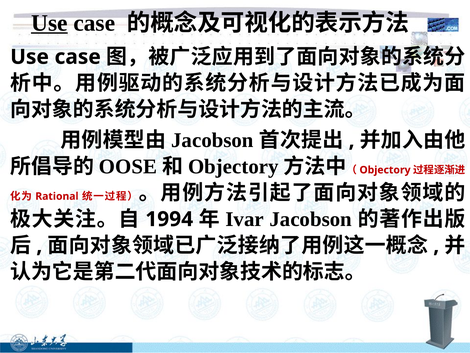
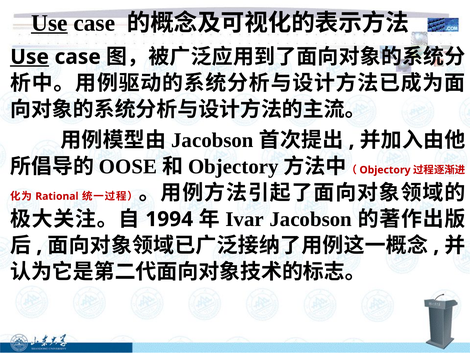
Use underline: none -> present (30, 57)
